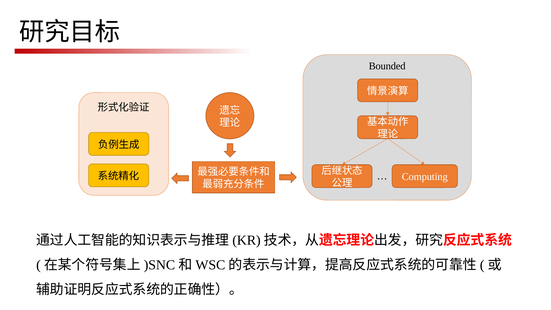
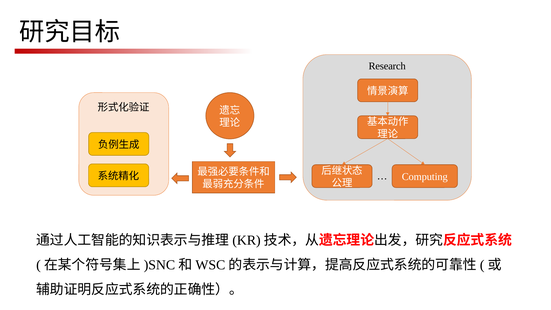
Bounded: Bounded -> Research (387, 66)
